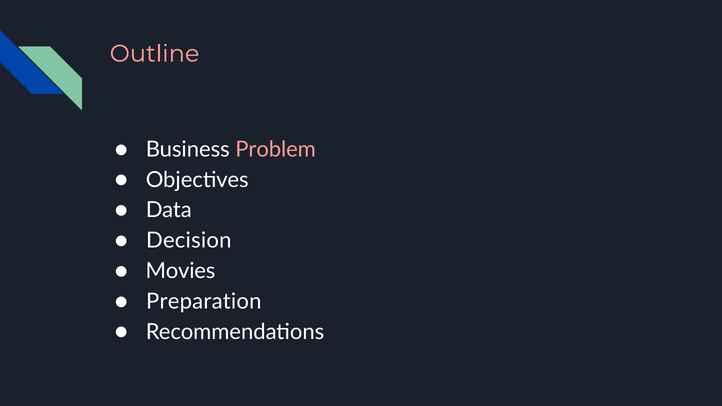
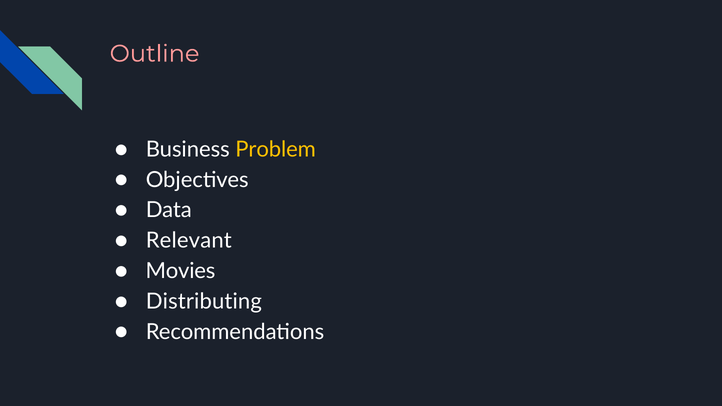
Problem colour: pink -> yellow (276, 149)
Decision: Decision -> Relevant (189, 241)
Preparation: Preparation -> Distributing (204, 302)
